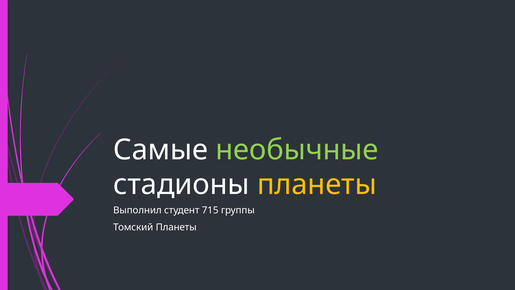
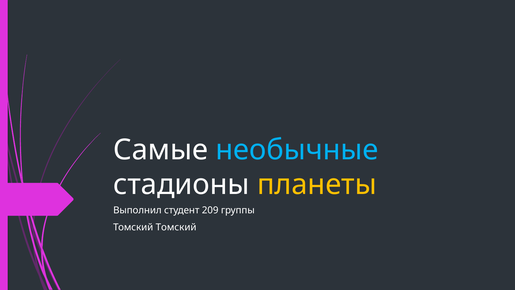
необычные colour: light green -> light blue (297, 150)
715: 715 -> 209 (210, 210)
Томский Планеты: Планеты -> Томский (176, 227)
